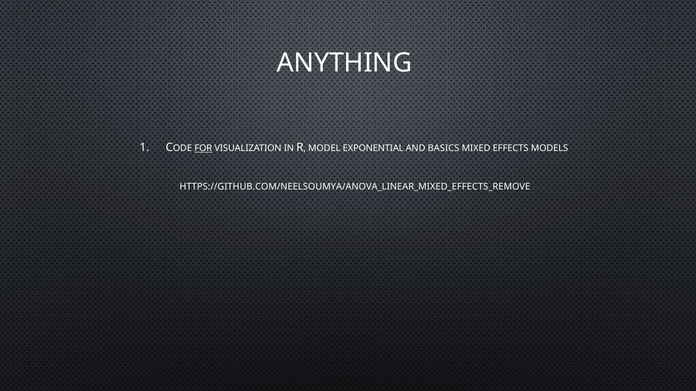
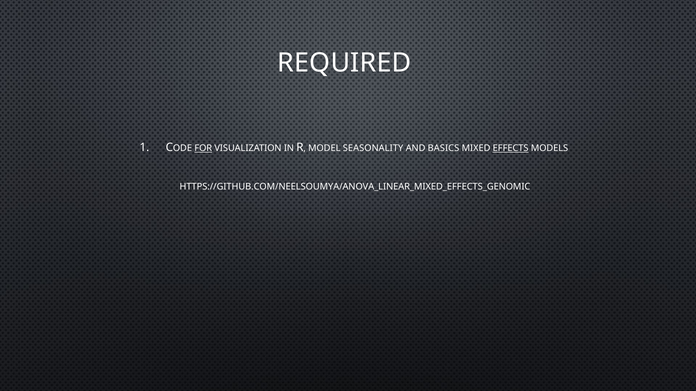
ANYTHING: ANYTHING -> REQUIRED (344, 63)
EXPONENTIAL: EXPONENTIAL -> SEASONALITY (373, 148)
EFFECTS underline: none -> present (511, 148)
HTTPS://GITHUB.COM/NEELSOUMYA/ANOVA_LINEAR_MIXED_EFFECTS_REMOVE: HTTPS://GITHUB.COM/NEELSOUMYA/ANOVA_LINEAR_MIXED_EFFECTS_REMOVE -> HTTPS://GITHUB.COM/NEELSOUMYA/ANOVA_LINEAR_MIXED_EFFECTS_GENOMIC (355, 187)
